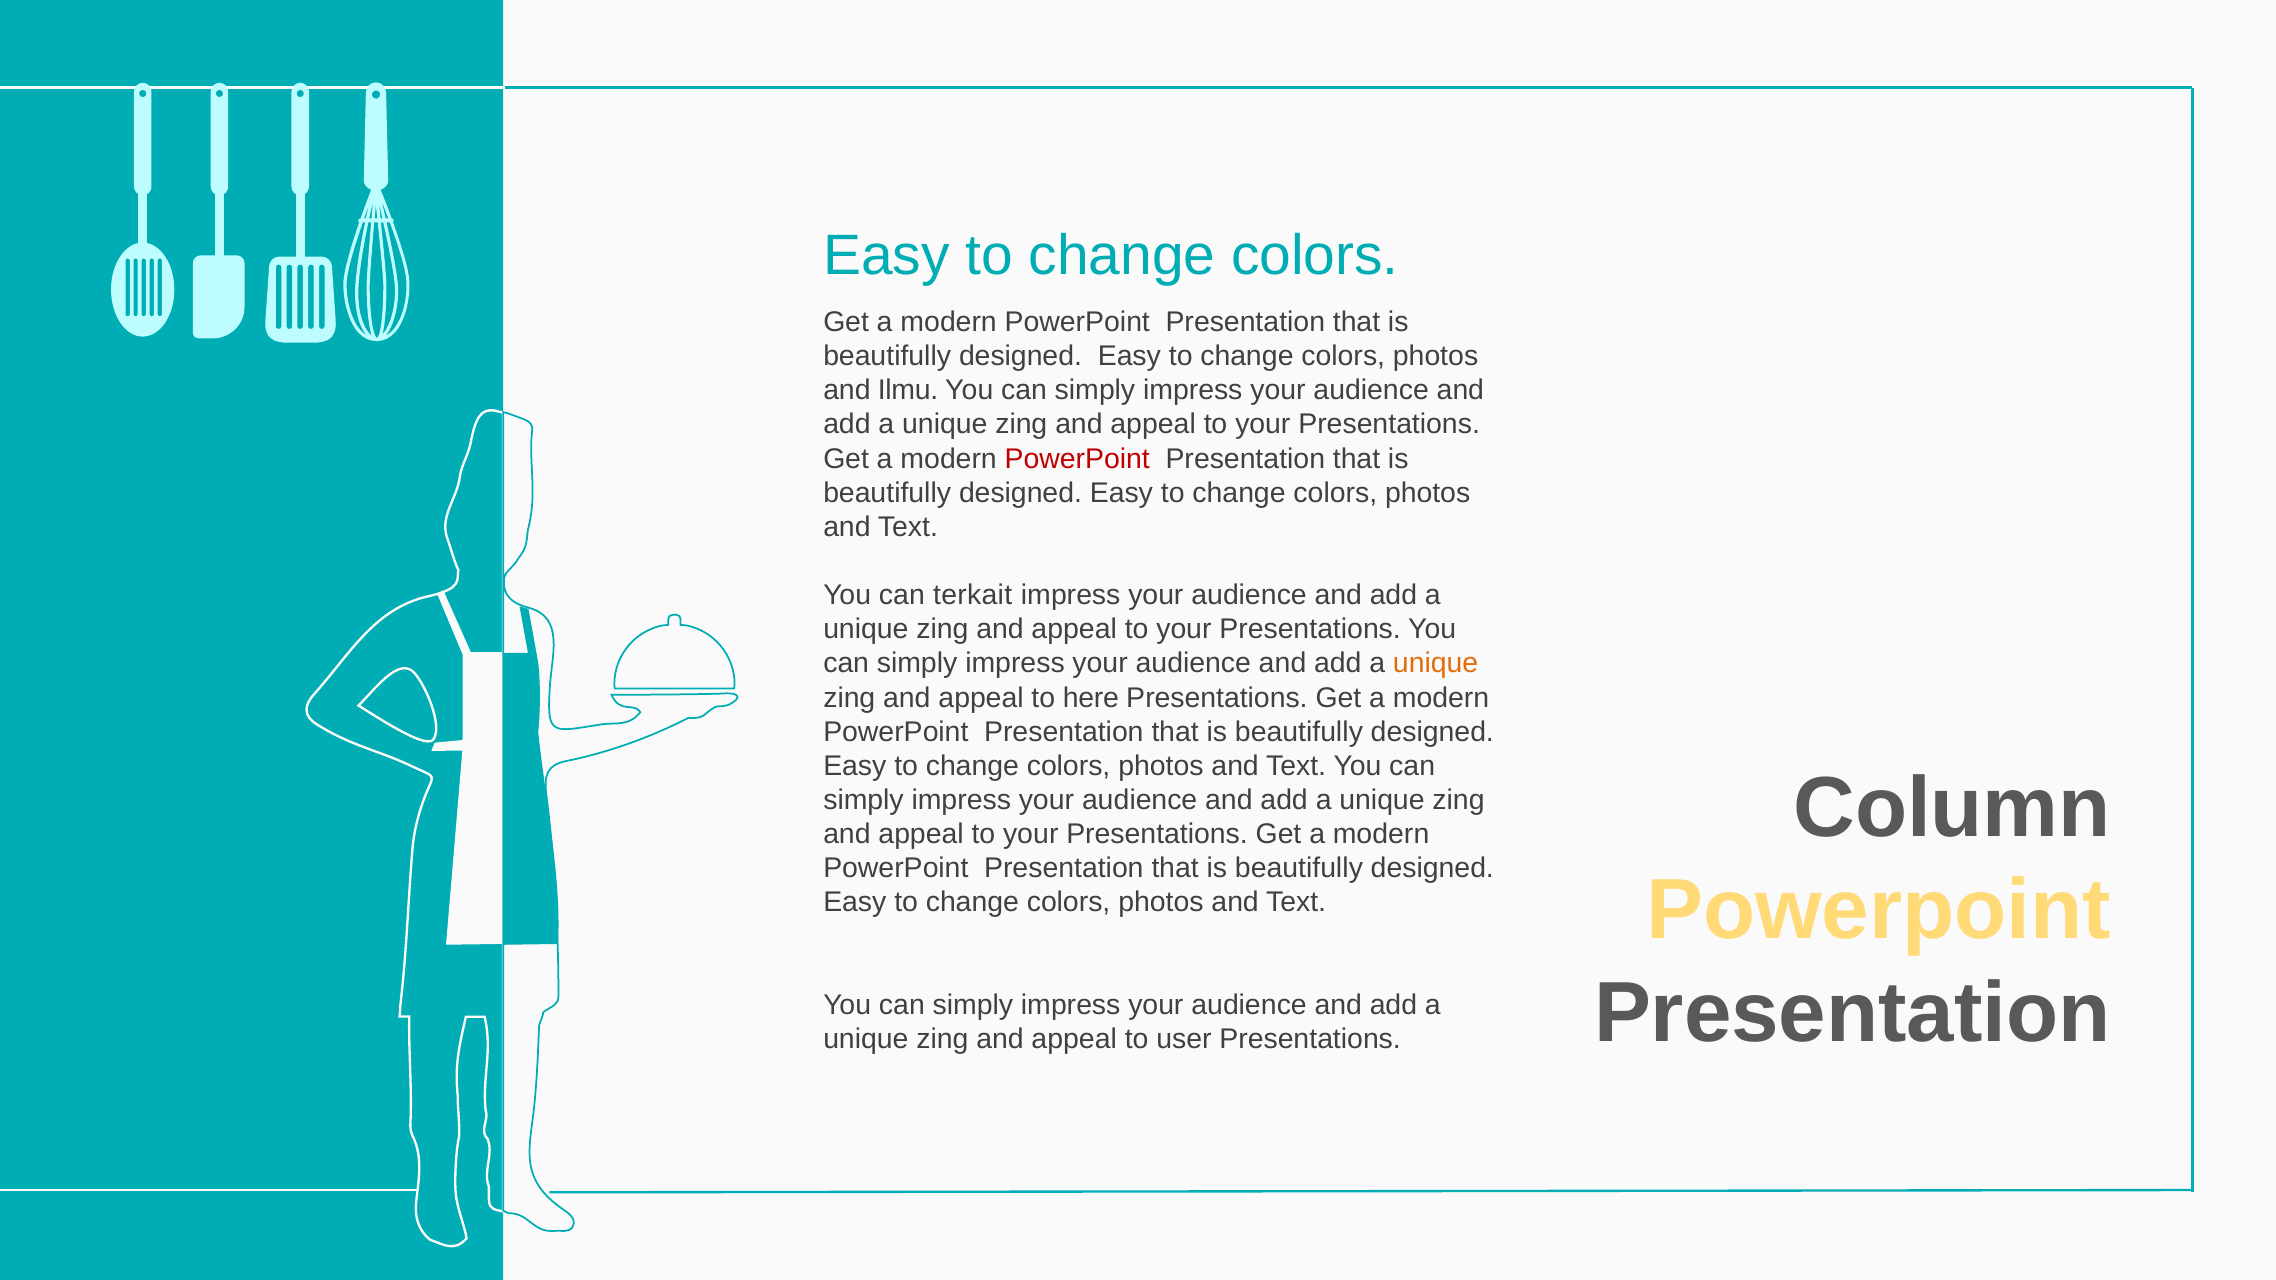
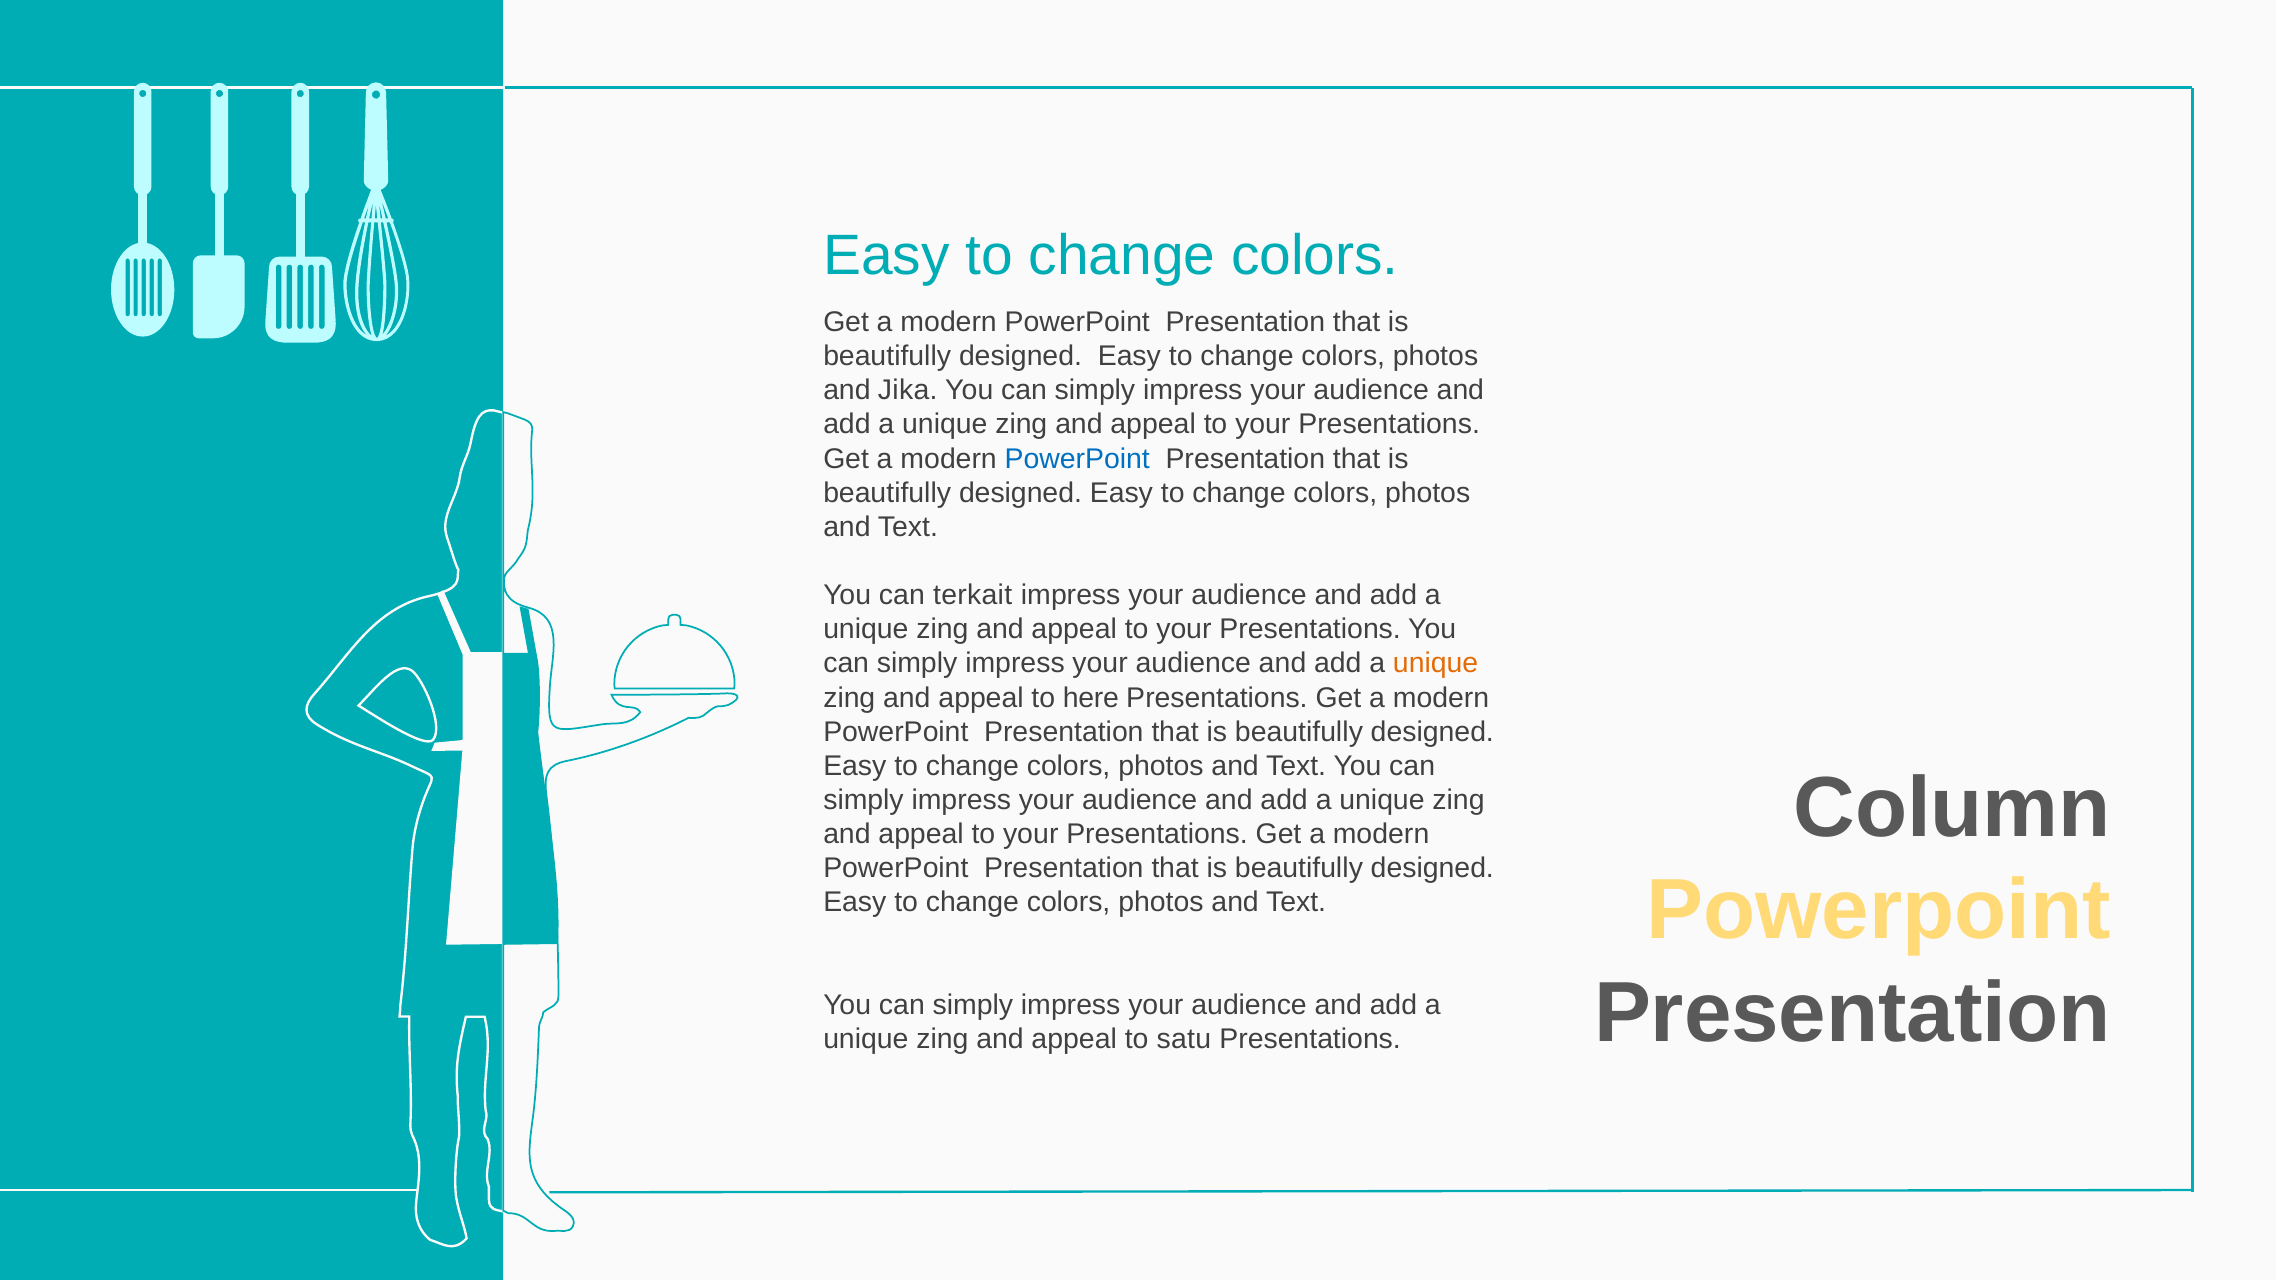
Ilmu: Ilmu -> Jika (908, 391)
PowerPoint colour: red -> blue (1077, 459)
user: user -> satu (1184, 1039)
